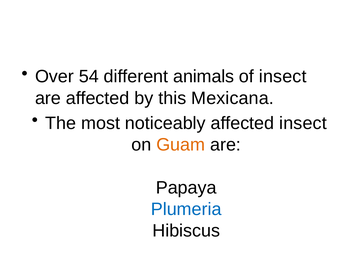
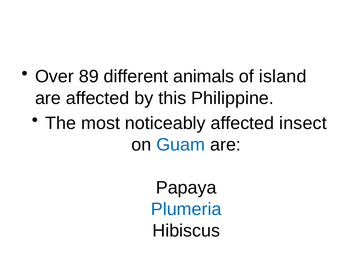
54: 54 -> 89 (89, 77)
of insect: insect -> island (283, 77)
Mexicana: Mexicana -> Philippine (233, 98)
Guam colour: orange -> blue (181, 145)
